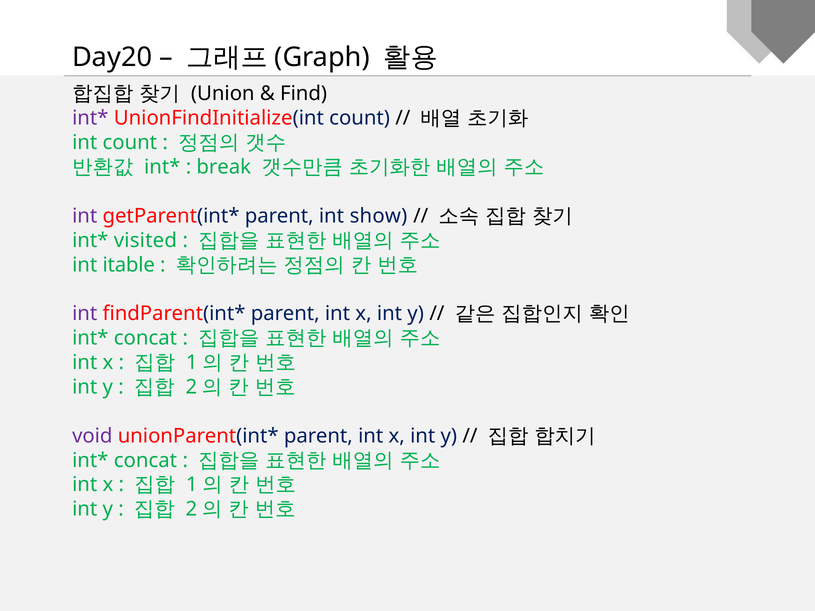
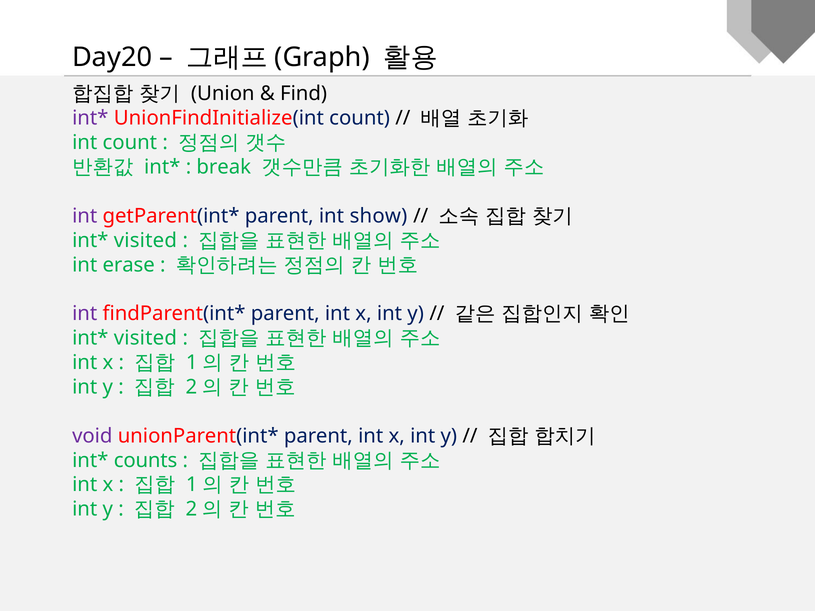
itable: itable -> erase (129, 265)
concat: concat -> visited (145, 338)
concat: concat -> counts (146, 460)
